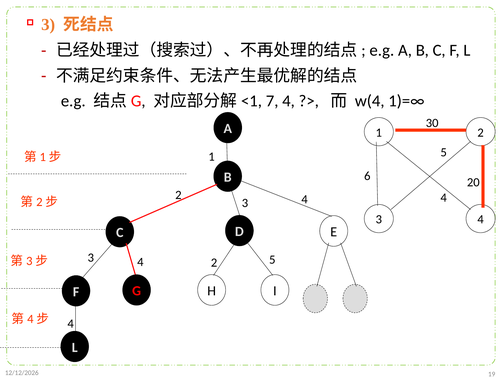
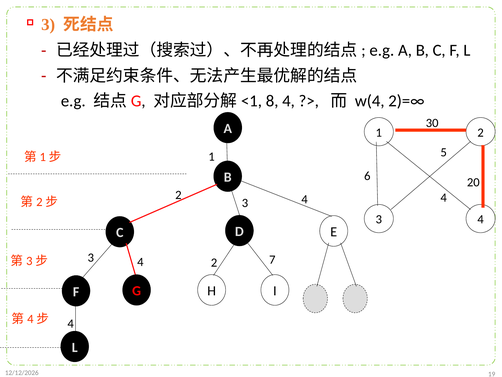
7: 7 -> 8 (272, 101)
1)=∞: 1)=∞ -> 2)=∞ (406, 101)
2 5: 5 -> 7 (272, 259)
